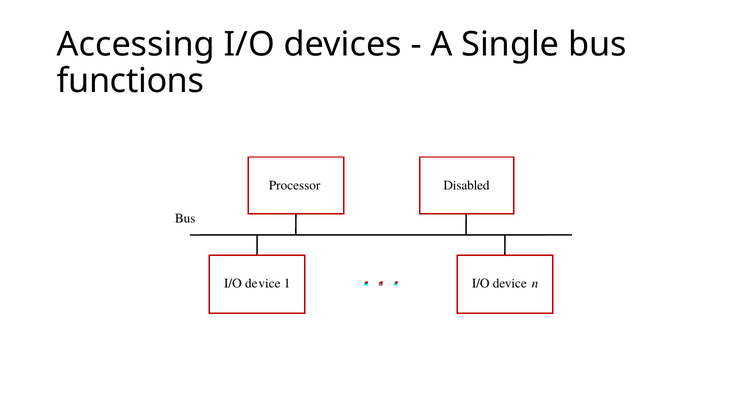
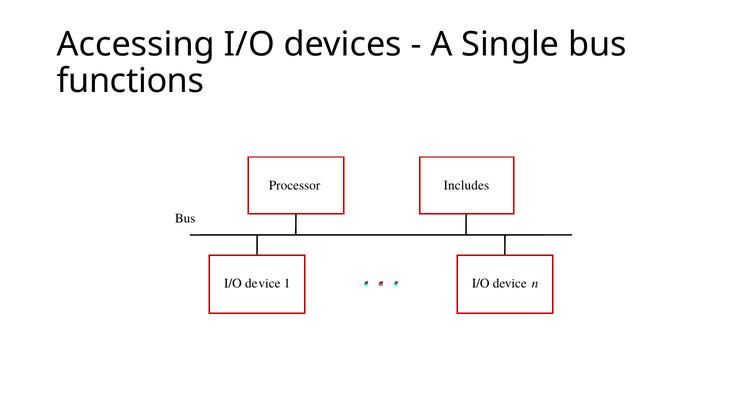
Disabled: Disabled -> Includes (466, 185)
